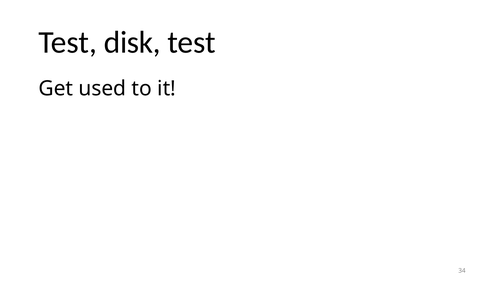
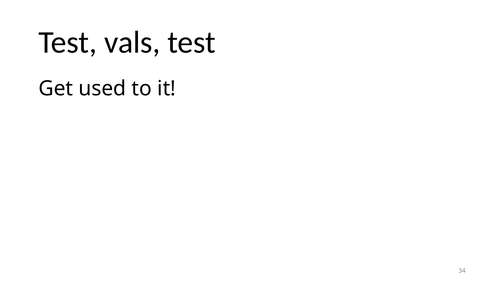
disk: disk -> vals (132, 42)
